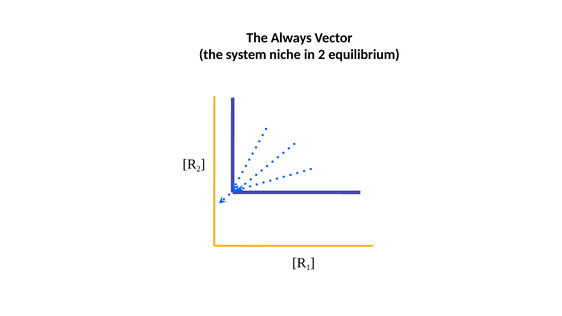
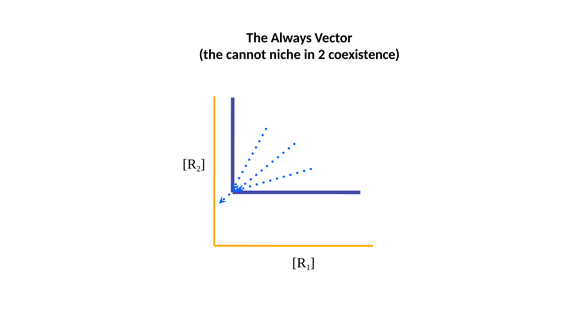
system: system -> cannot (246, 55)
equilibrium: equilibrium -> coexistence (364, 55)
